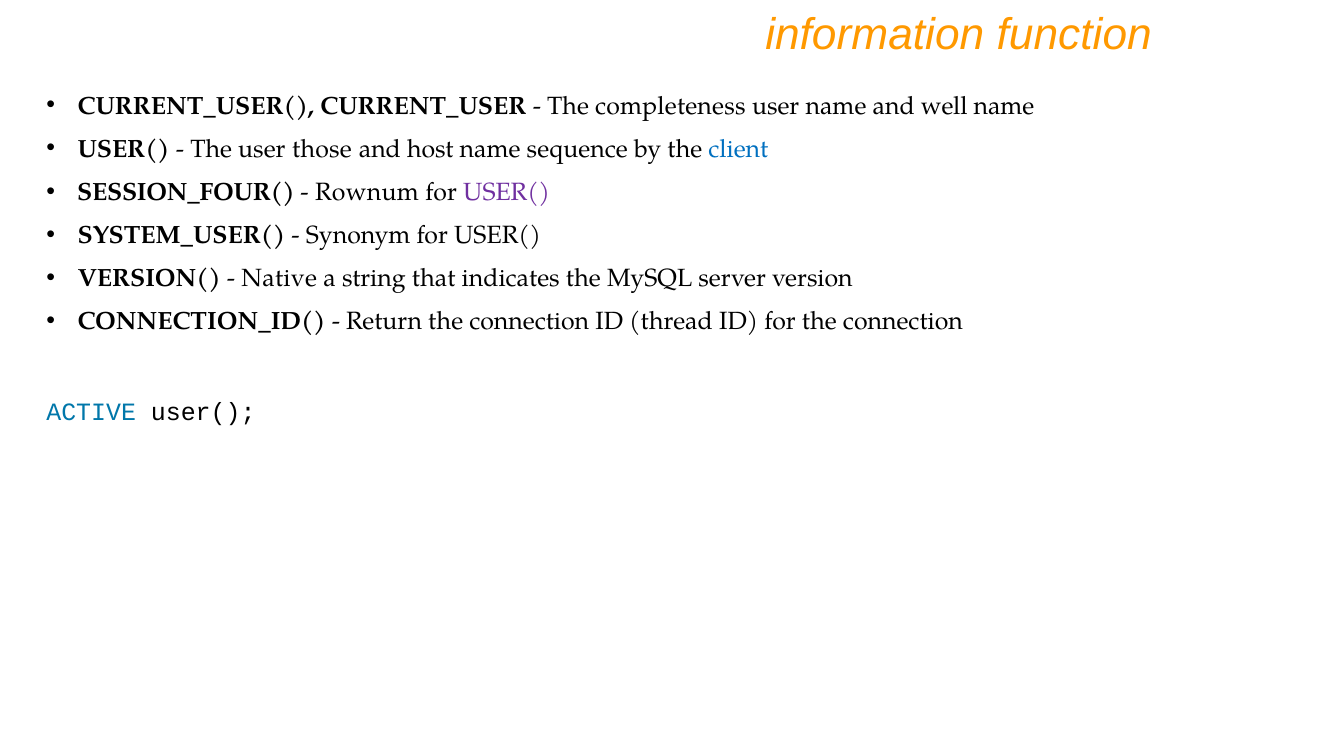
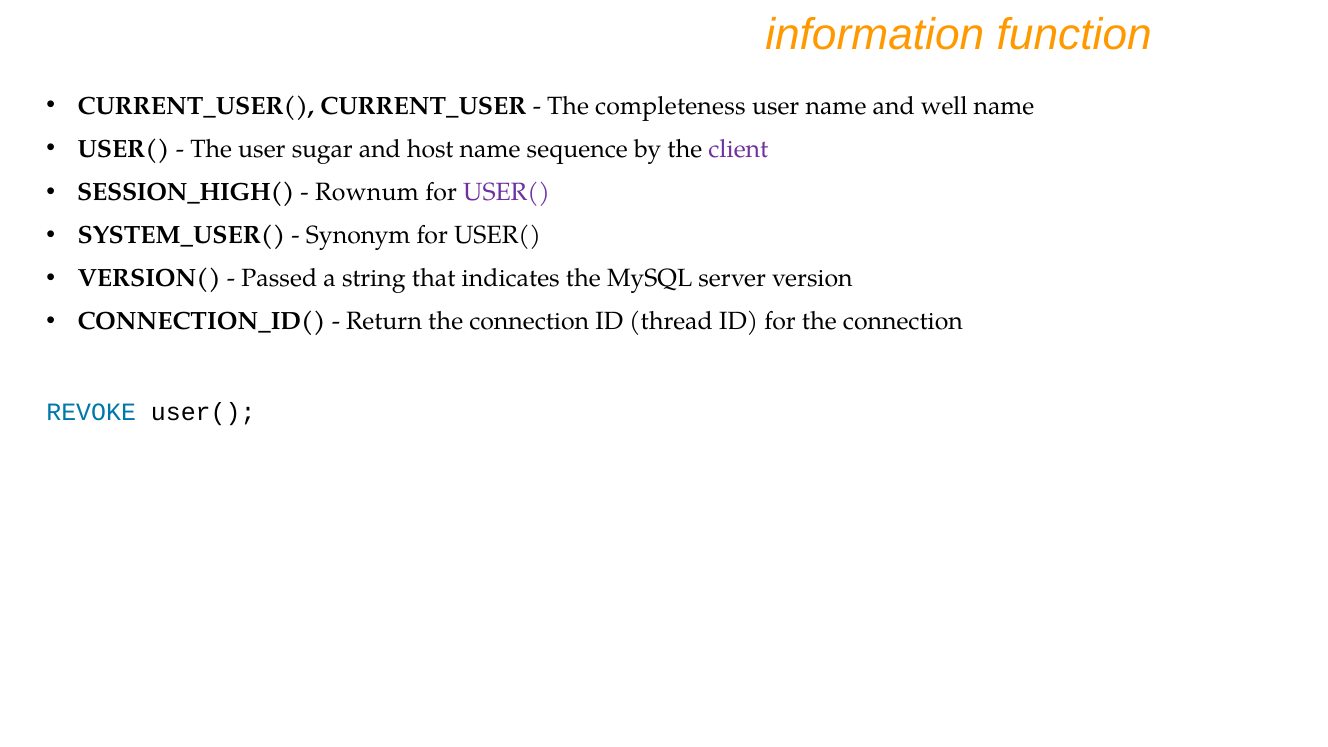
those: those -> sugar (322, 149)
client colour: blue -> purple (738, 149)
SESSION_FOUR(: SESSION_FOUR( -> SESSION_HIGH( (186, 192)
Native: Native -> Passed (279, 279)
ACTIVE: ACTIVE -> REVOKE (91, 413)
